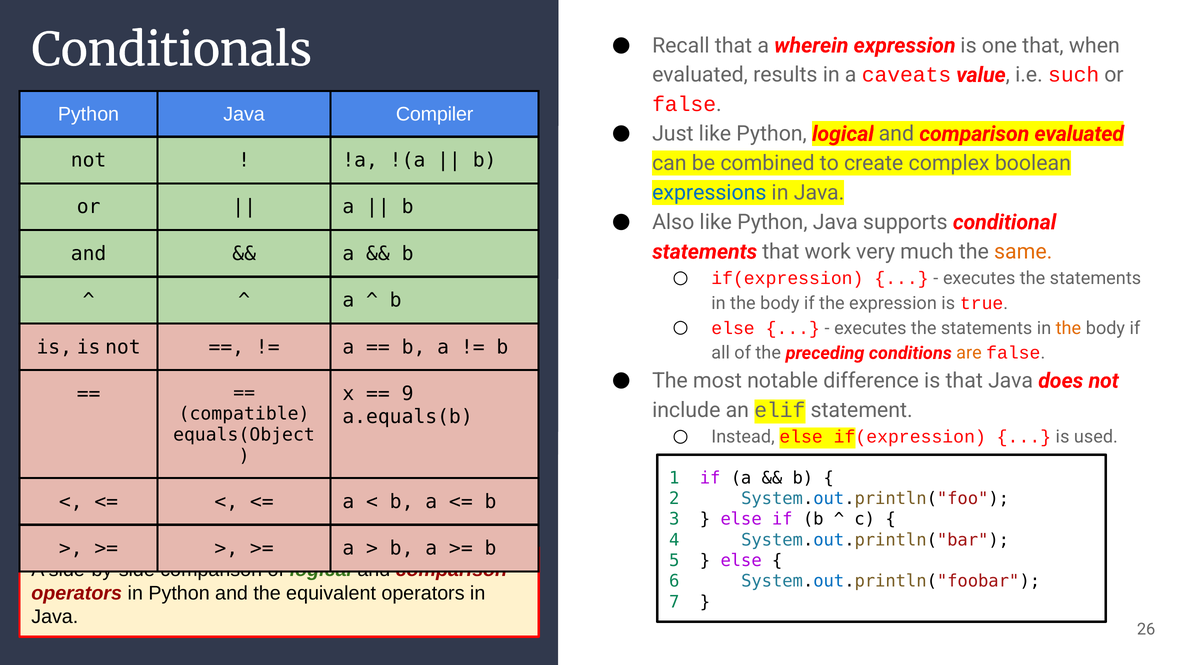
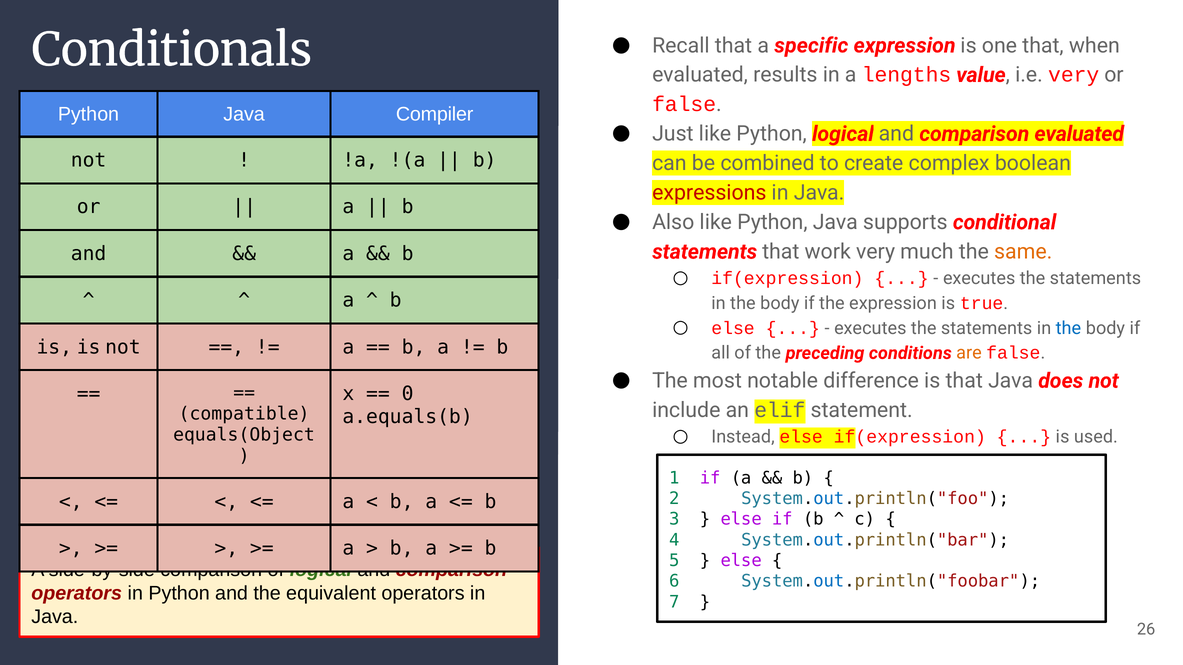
wherein: wherein -> specific (811, 45)
caveats: caveats -> lengths (907, 75)
i.e such: such -> very (1074, 75)
expressions colour: blue -> red (709, 193)
the colour: orange -> blue (1068, 328)
9: 9 -> 0 (408, 394)
